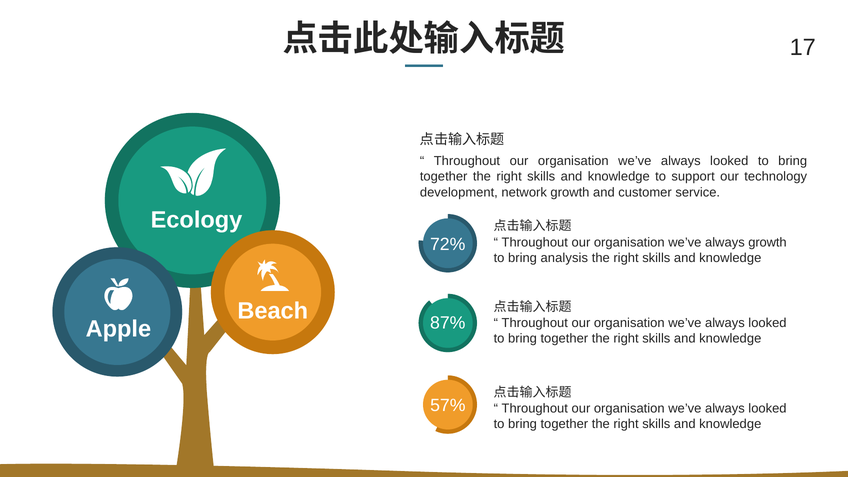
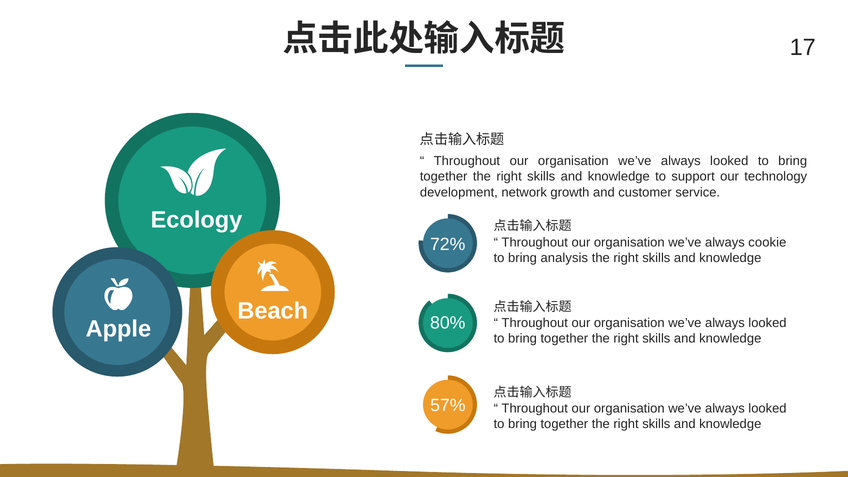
always growth: growth -> cookie (767, 242)
87%: 87% -> 80% (448, 323)
